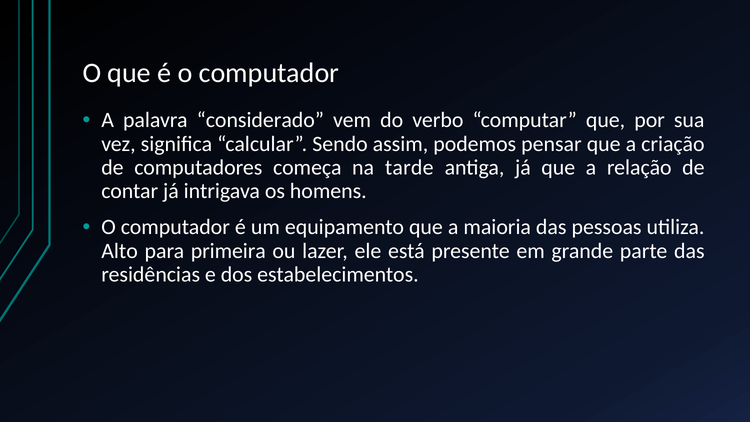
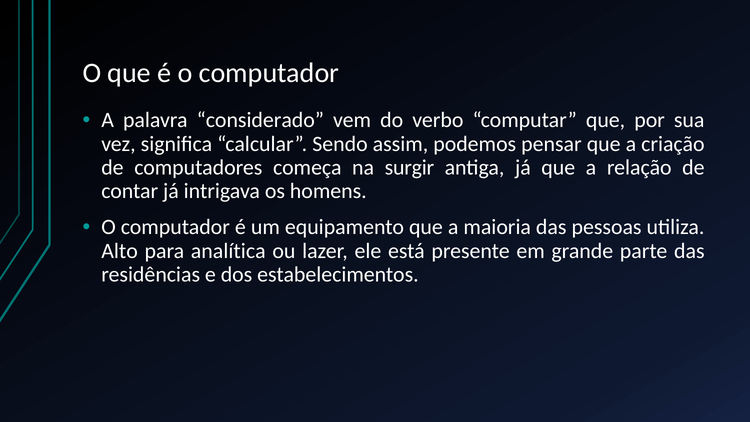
tarde: tarde -> surgir (409, 167)
primeira: primeira -> analítica (228, 251)
